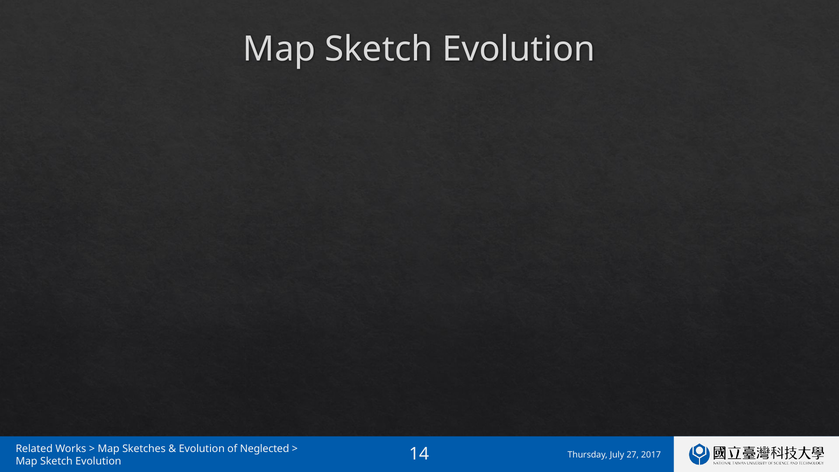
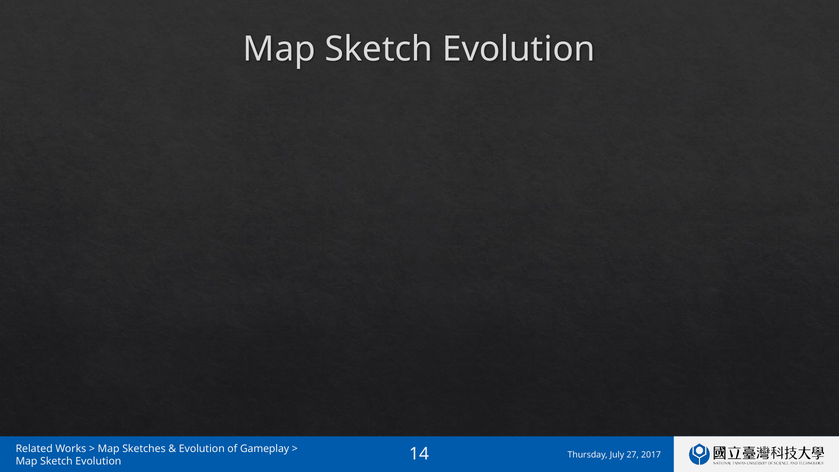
Neglected: Neglected -> Gameplay (265, 449)
